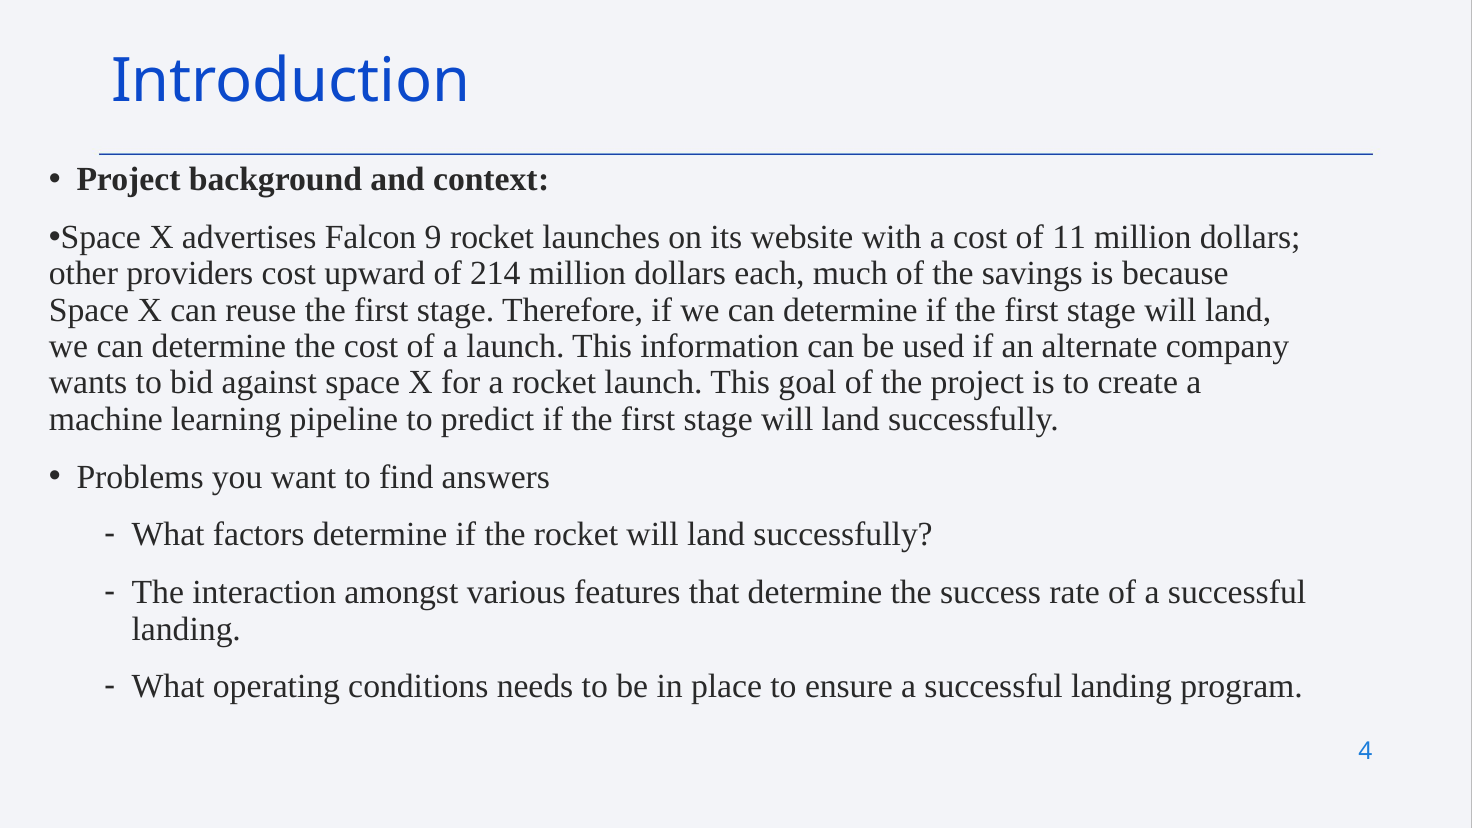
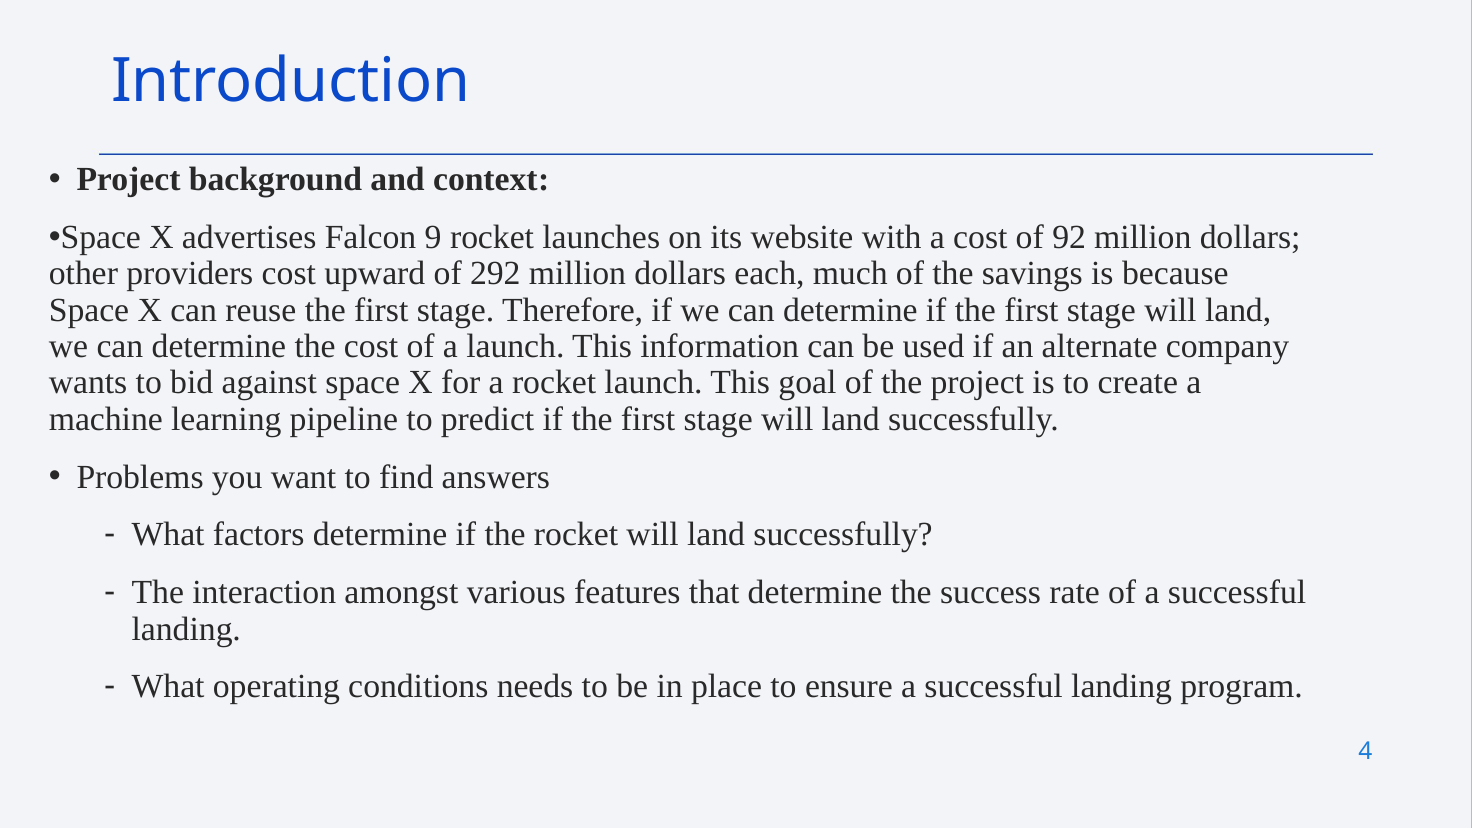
11: 11 -> 92 (1069, 237)
214: 214 -> 292 (495, 274)
